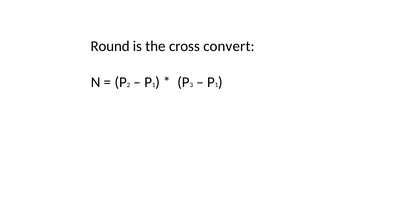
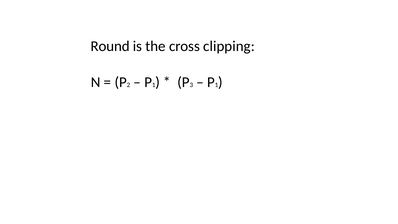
convert: convert -> clipping (229, 46)
